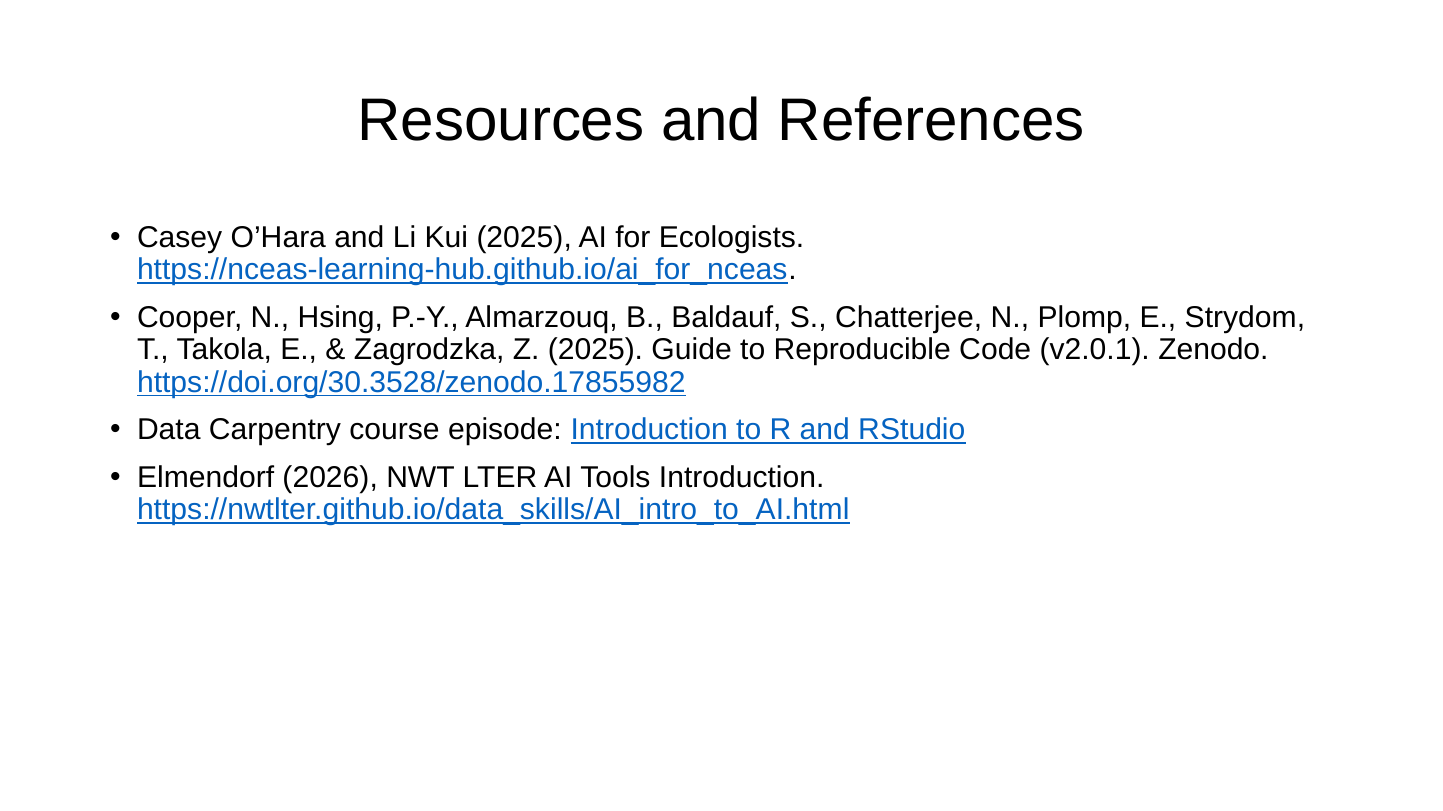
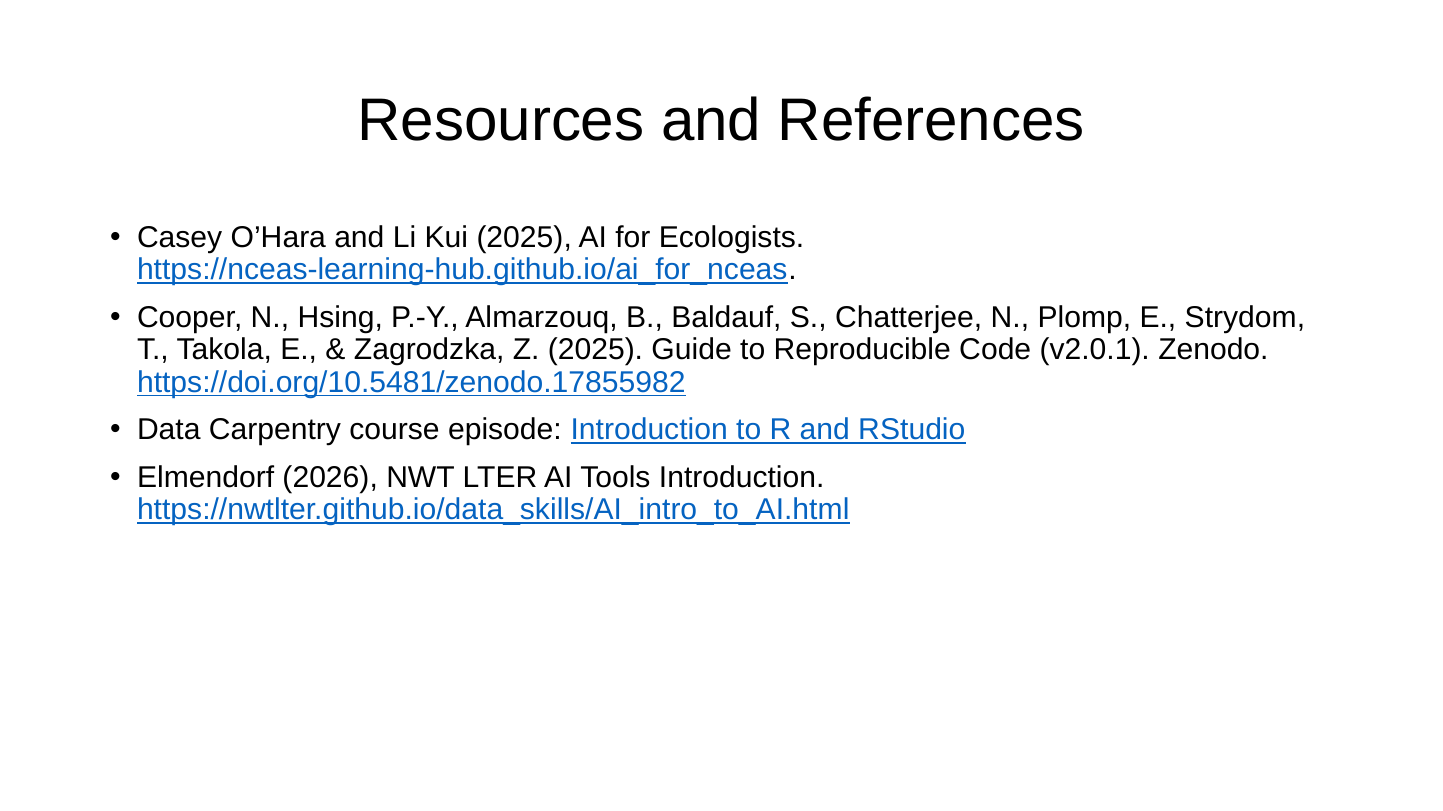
https://doi.org/30.3528/zenodo.17855982: https://doi.org/30.3528/zenodo.17855982 -> https://doi.org/10.5481/zenodo.17855982 (411, 383)
